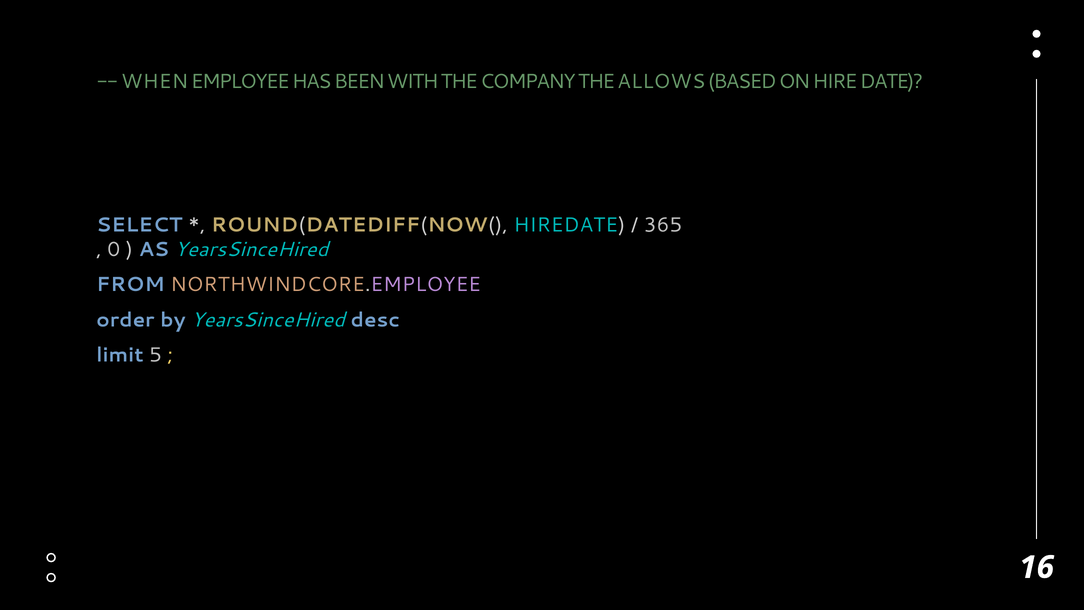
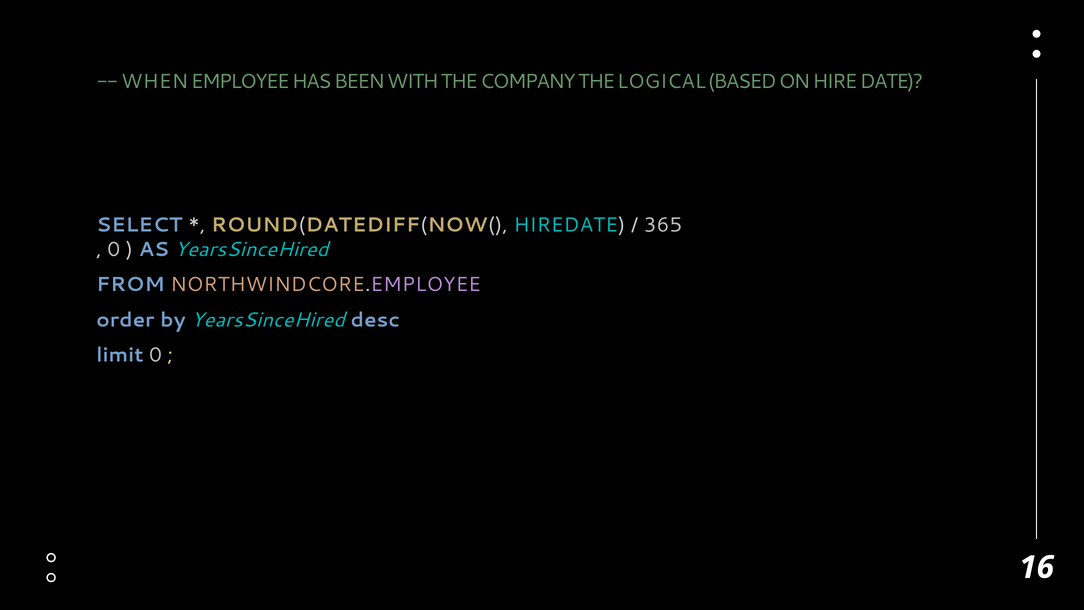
ALLOWS: ALLOWS -> LOGICAL (661, 81)
limit 5: 5 -> 0 (156, 355)
